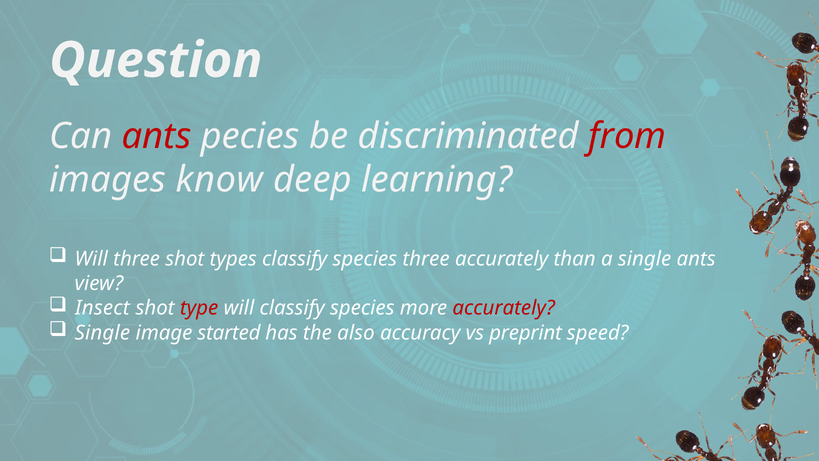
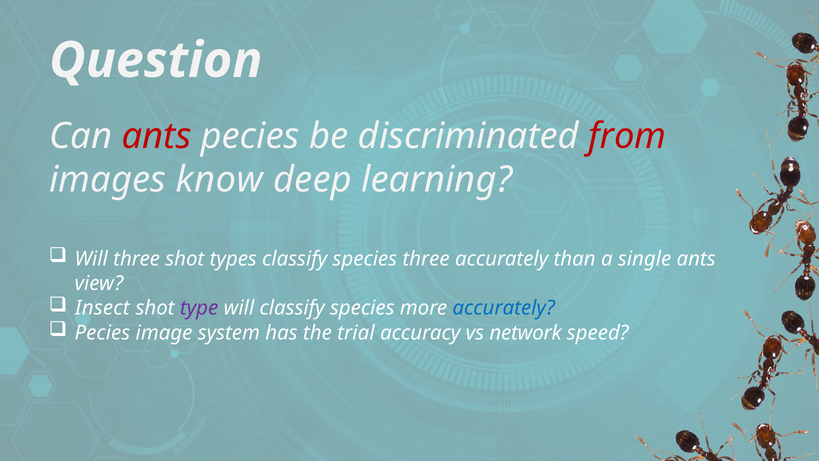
type colour: red -> purple (199, 308)
accurately colour: red -> blue (504, 308)
Single: Single -> Pecies (102, 333)
started: started -> system (229, 333)
also: also -> trial (356, 333)
preprint: preprint -> network (526, 333)
